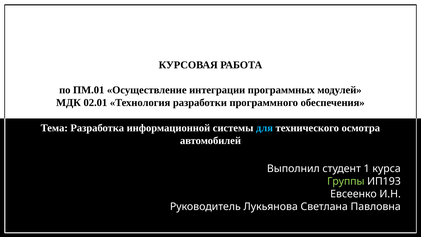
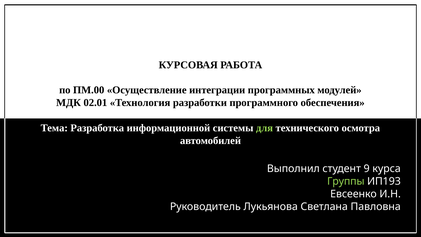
ПМ.01: ПМ.01 -> ПМ.00 (89, 90)
для colour: light blue -> light green (265, 128)
1: 1 -> 9 (367, 169)
